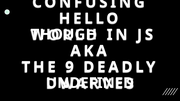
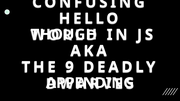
UNDEFINED: UNDEFINED -> APPENDING (90, 83)
